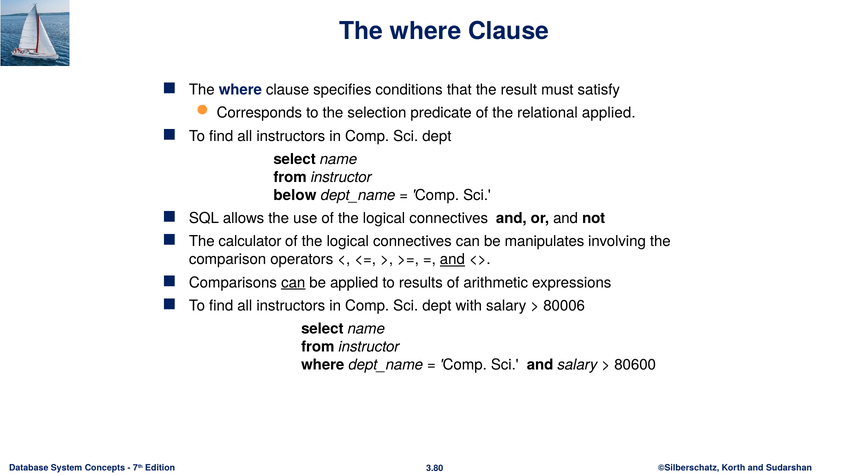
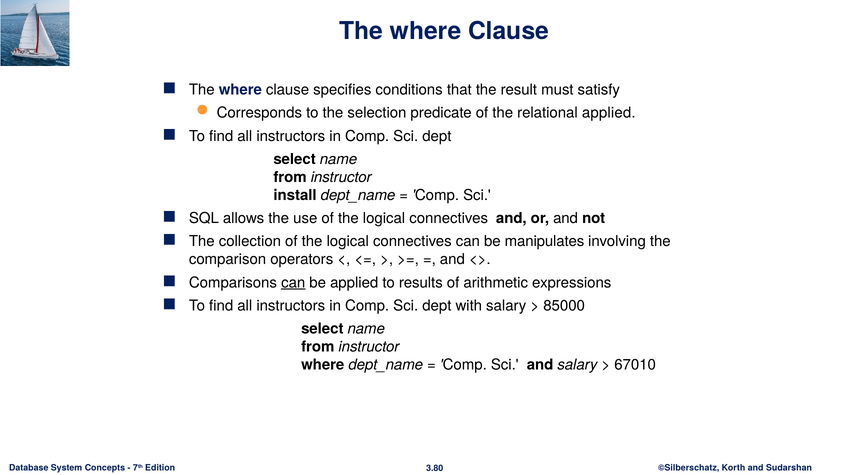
below: below -> install (295, 195)
calculator: calculator -> collection (250, 242)
and underline: present -> none (452, 260)
80006: 80006 -> 85000 (564, 306)
80600: 80600 -> 67010 (635, 365)
